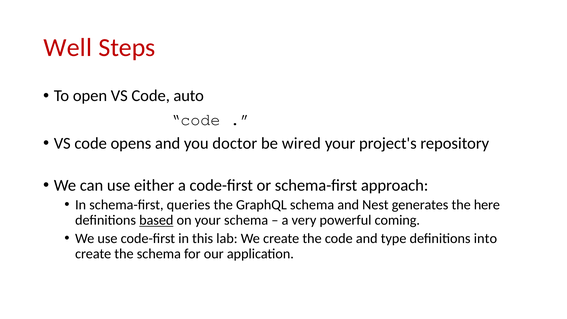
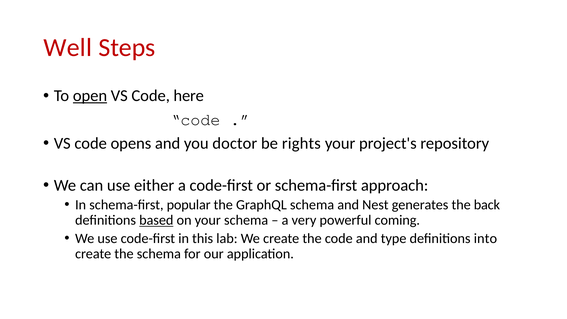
open underline: none -> present (90, 96)
auto: auto -> here (189, 96)
wired: wired -> rights (301, 143)
queries: queries -> popular (189, 205)
here: here -> back (487, 205)
